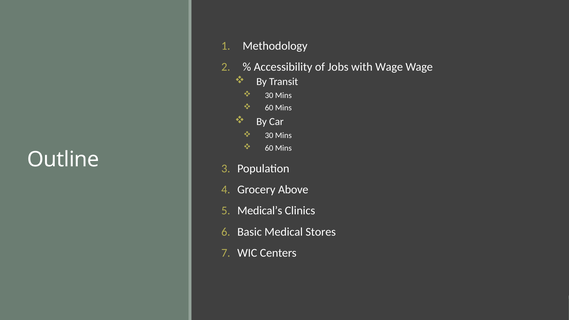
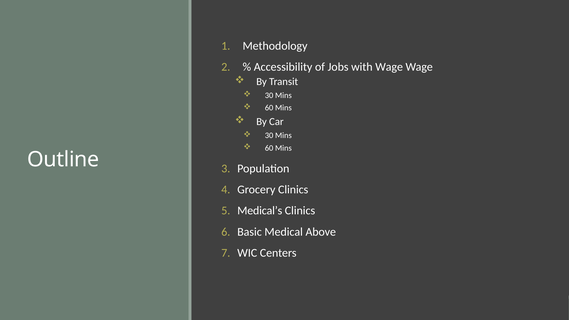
Grocery Above: Above -> Clinics (293, 190)
Stores: Stores -> Above (321, 232)
